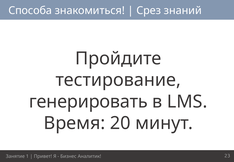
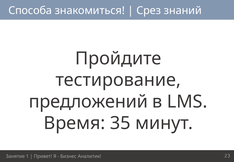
генерировать: генерировать -> предложений (88, 102)
20: 20 -> 35 (120, 123)
